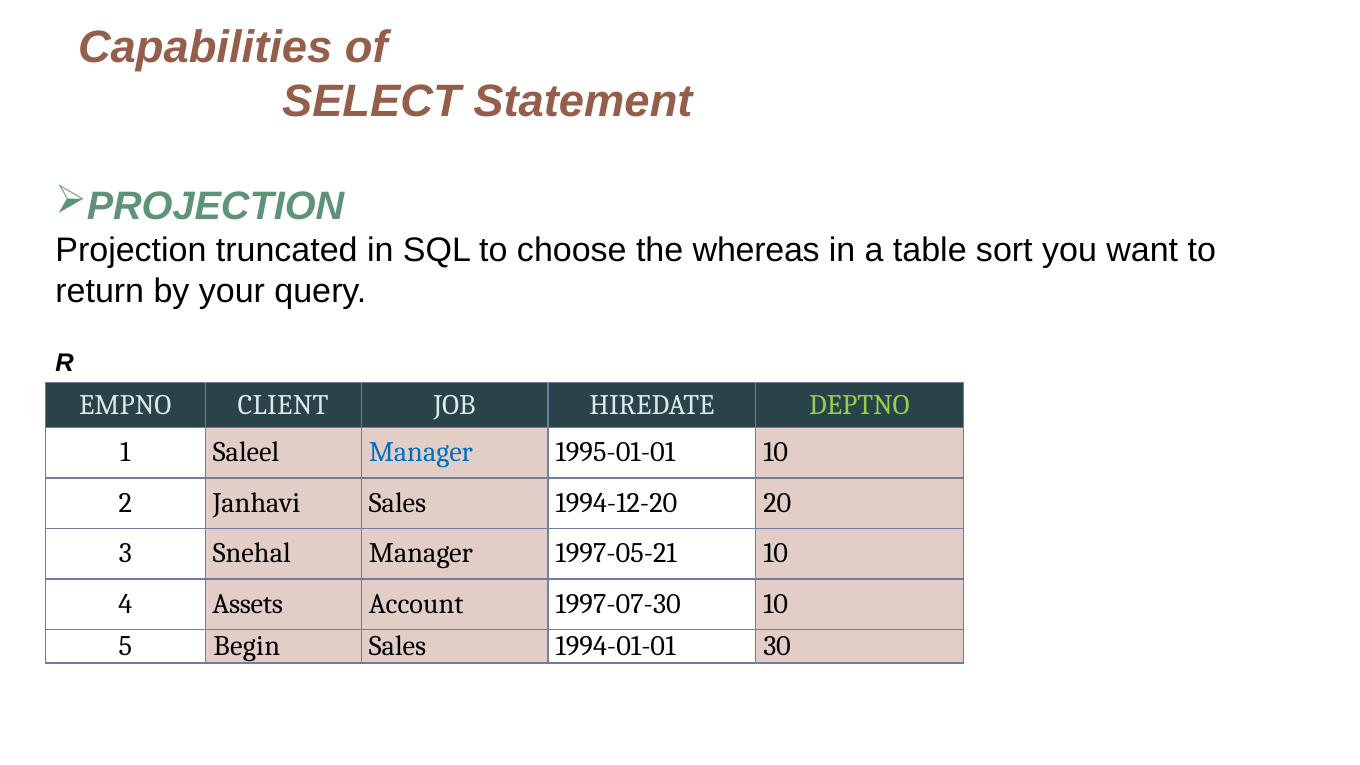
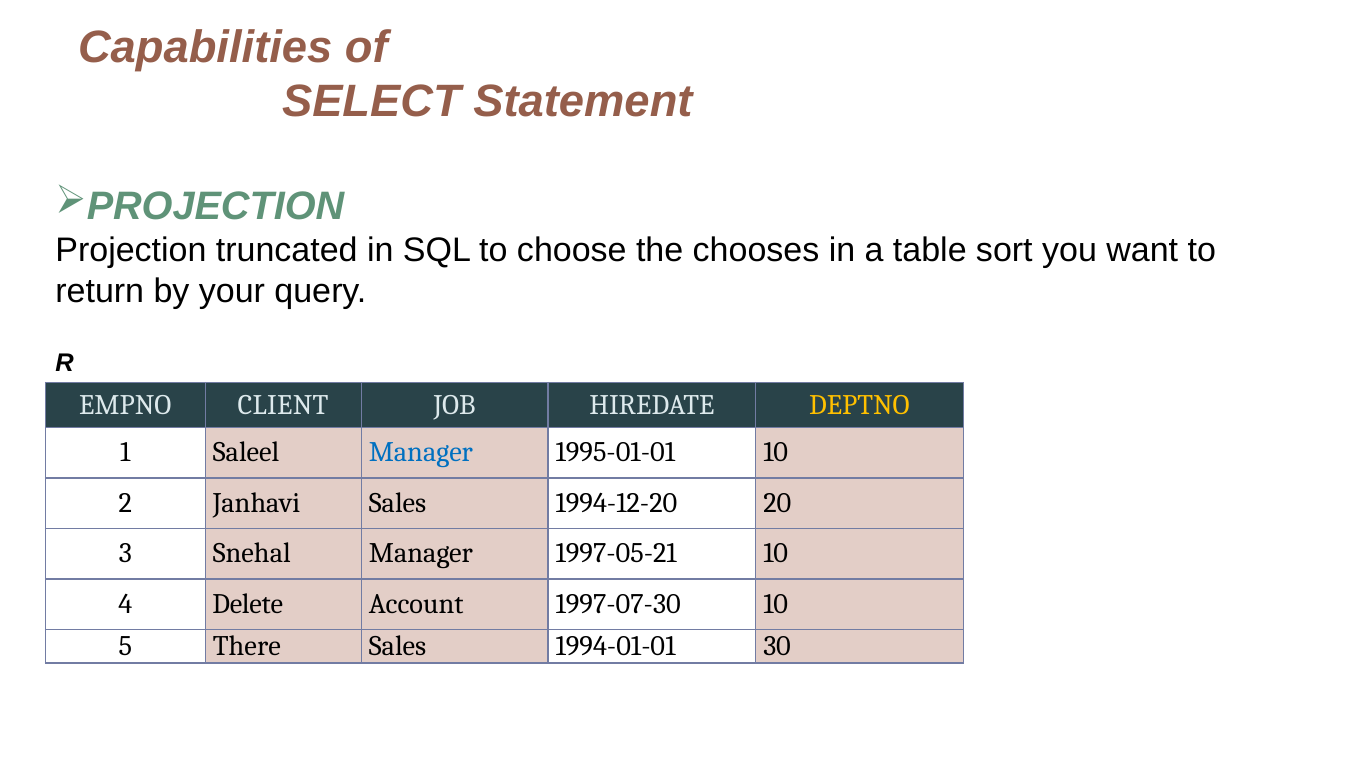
whereas: whereas -> chooses (756, 251)
DEPTNO colour: light green -> yellow (859, 405)
Assets: Assets -> Delete (248, 604)
Begin: Begin -> There (247, 646)
